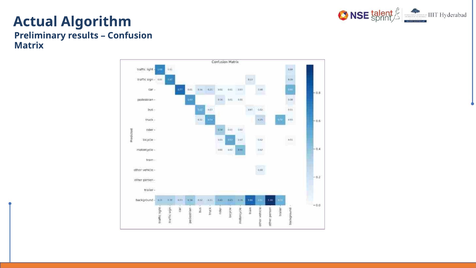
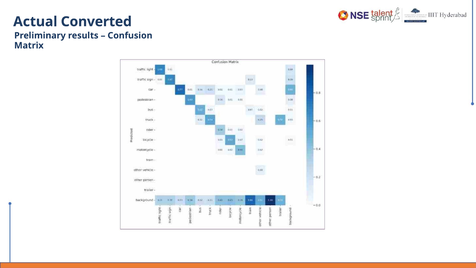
Algorithm: Algorithm -> Converted (96, 22)
